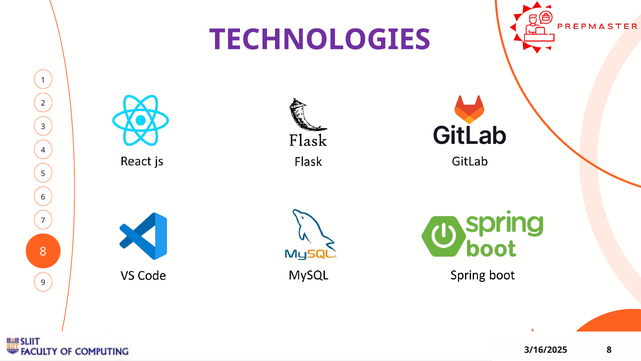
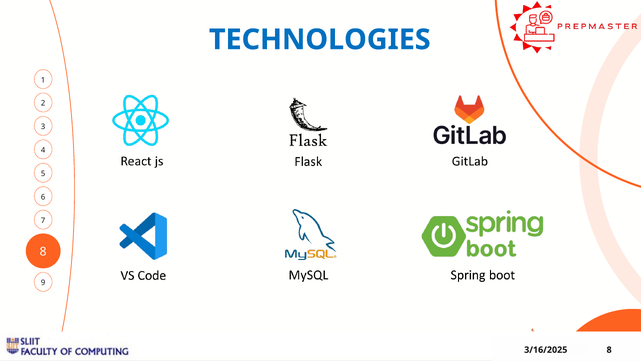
TECHNOLOGIES colour: purple -> blue (320, 40)
